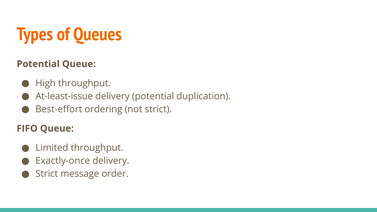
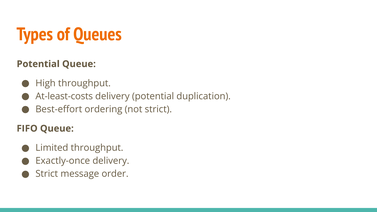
At-least-issue: At-least-issue -> At-least-costs (64, 96)
